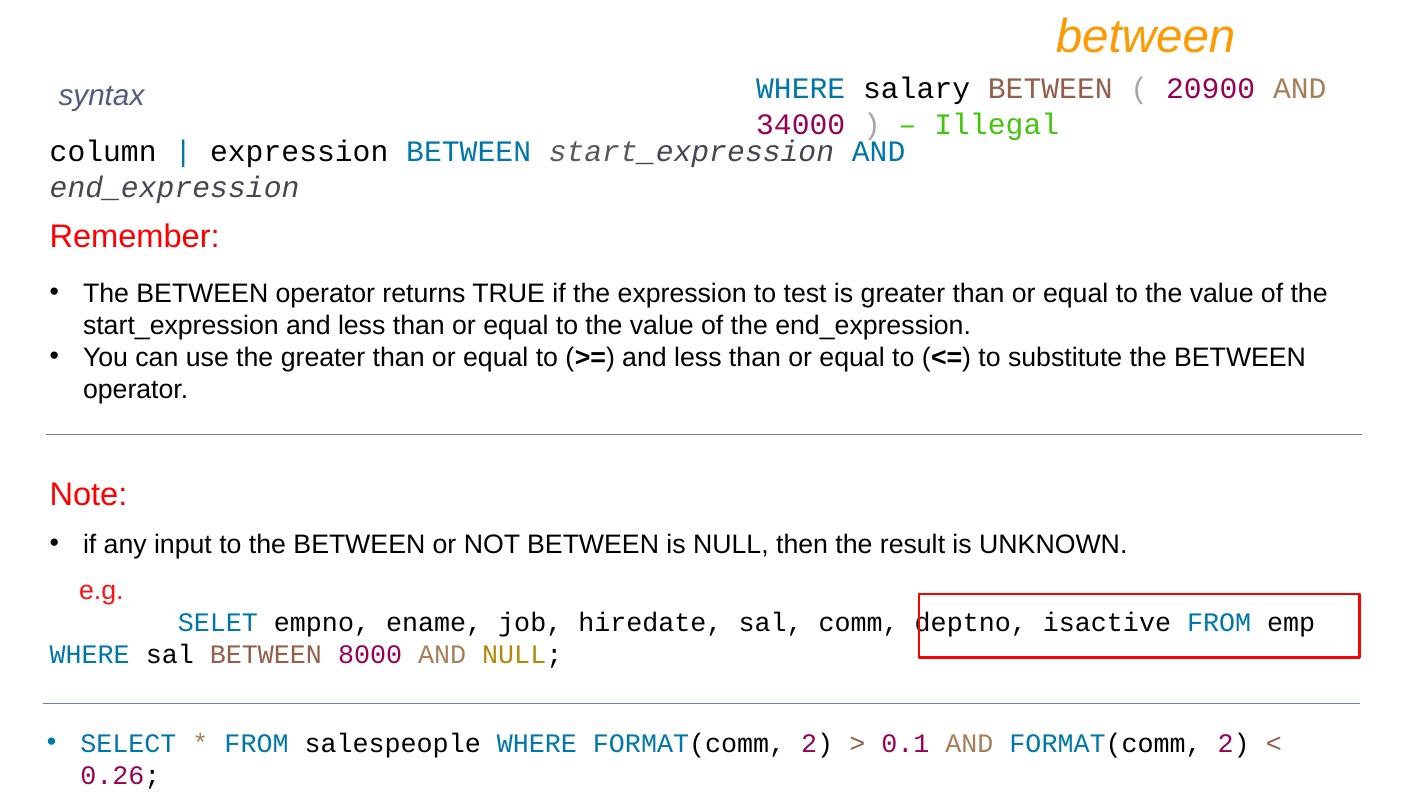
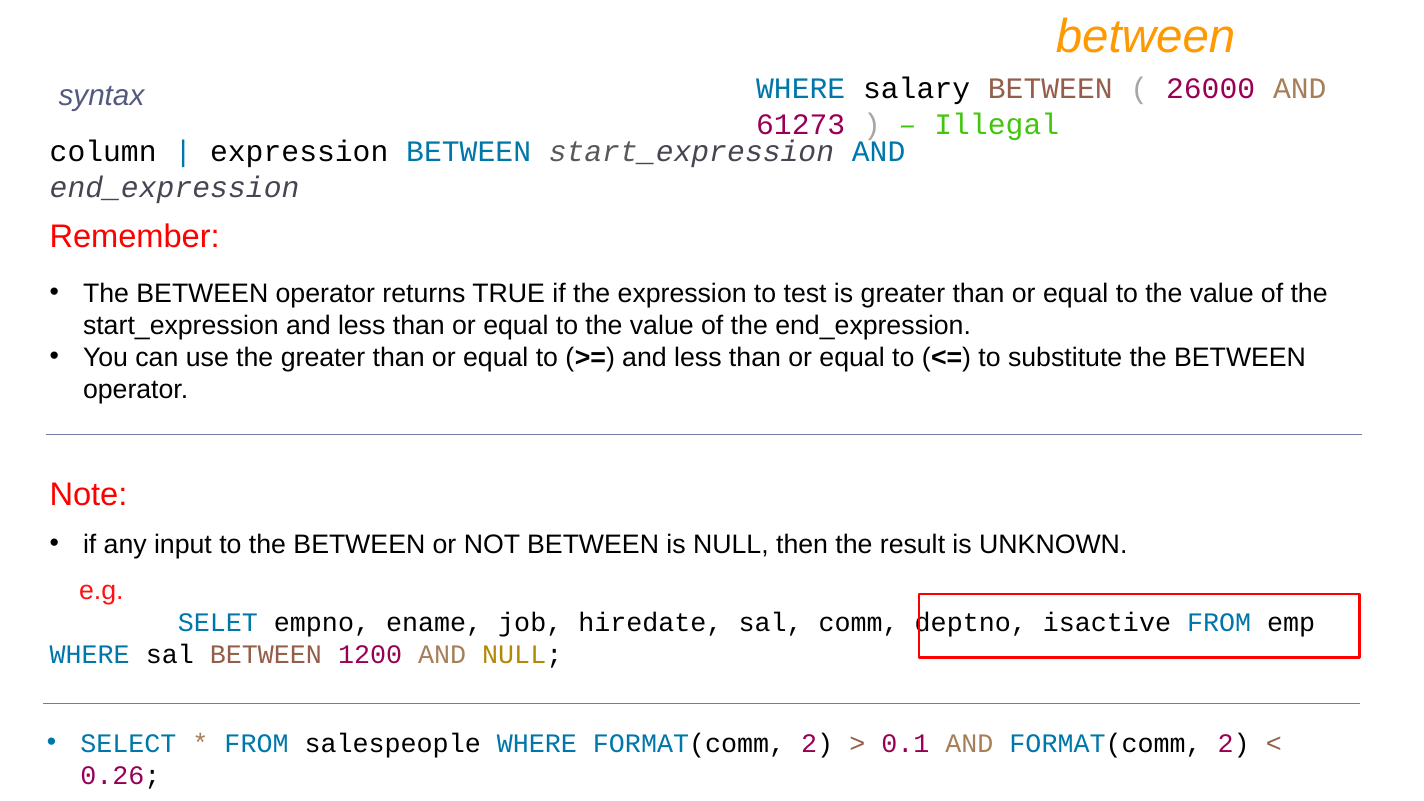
20900: 20900 -> 26000 (1211, 89)
34000: 34000 -> 61273 (801, 125)
8000: 8000 -> 1200 (370, 655)
